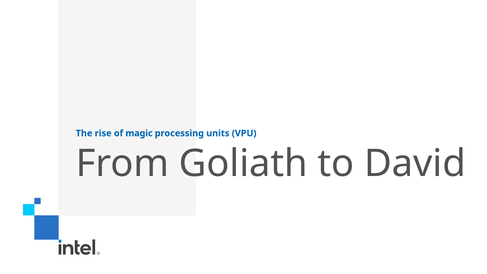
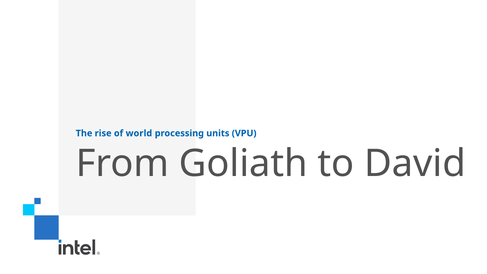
magic: magic -> world (139, 133)
